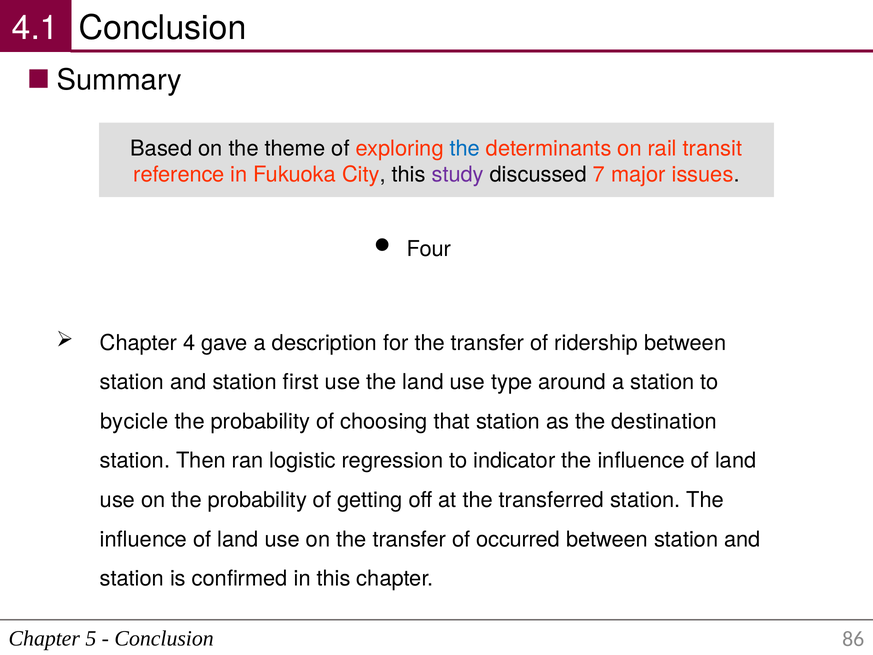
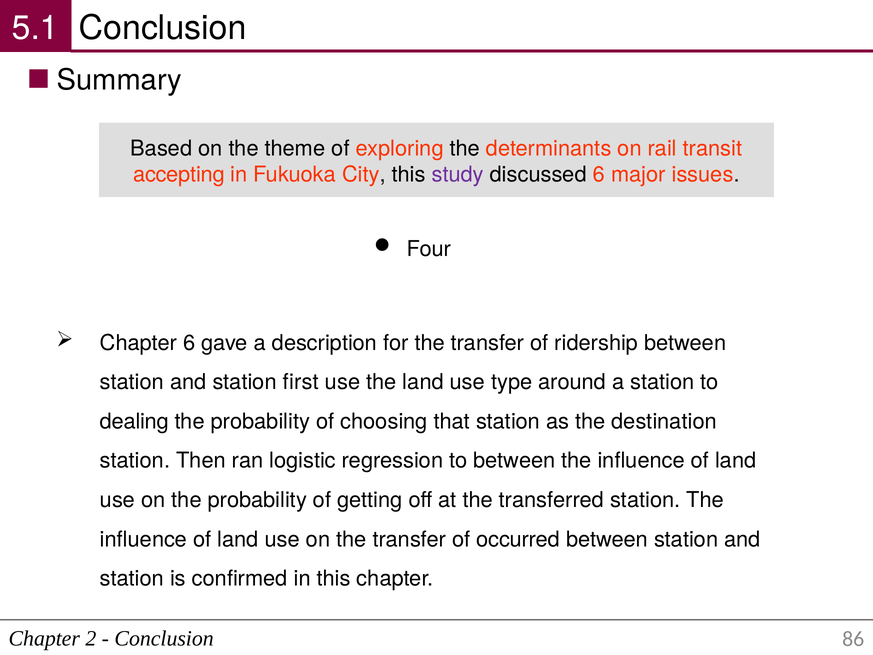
4.1: 4.1 -> 5.1 (35, 28)
the colour: blue -> black (465, 148)
reference: reference -> accepting (179, 174)
discussed 7: 7 -> 6 (599, 174)
Chapter 4: 4 -> 6 (189, 343)
bycicle: bycicle -> dealing (134, 421)
to indicator: indicator -> between (514, 461)
5: 5 -> 2 (91, 638)
